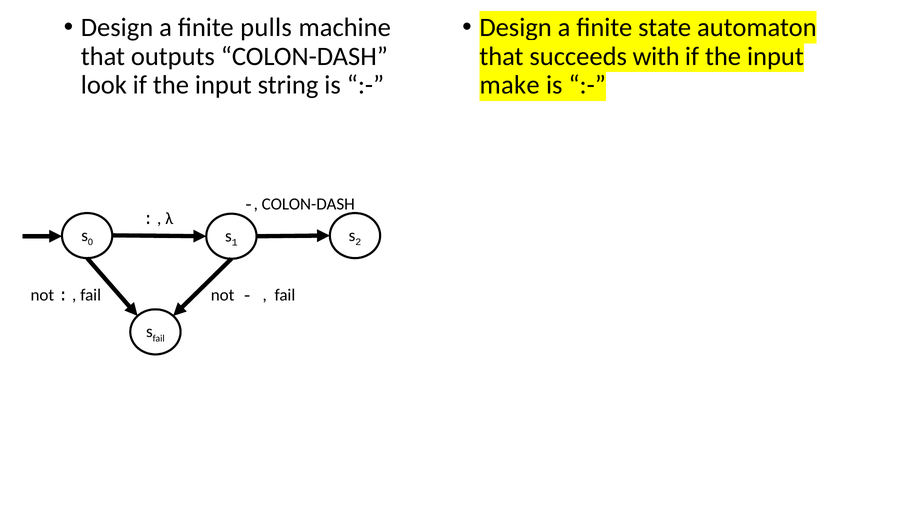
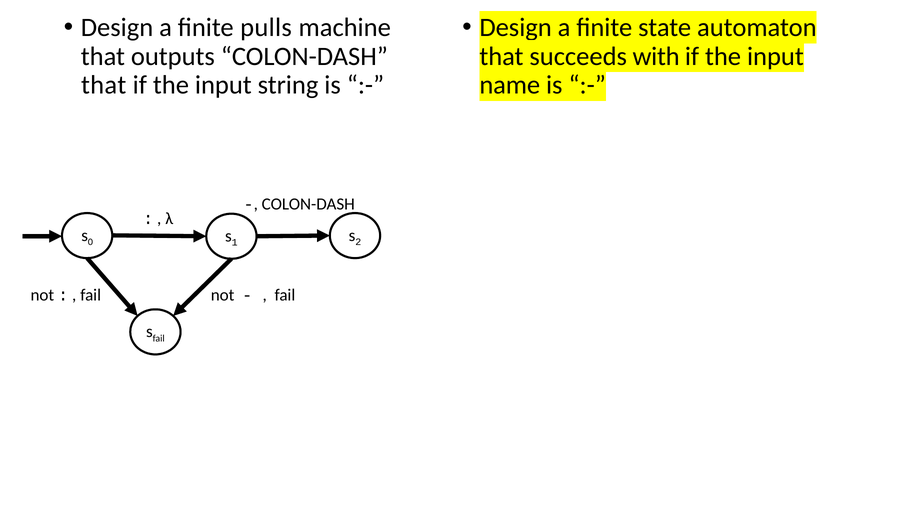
look: look -> that (104, 85)
make: make -> name (510, 85)
